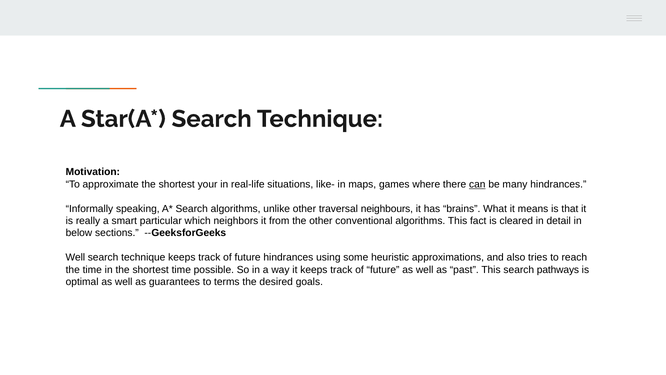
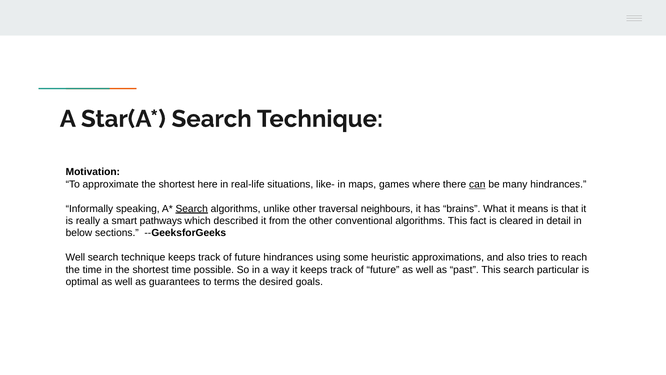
your: your -> here (208, 184)
Search underline: none -> present (192, 208)
particular: particular -> pathways (161, 221)
neighbors: neighbors -> described (236, 221)
pathways: pathways -> particular (558, 270)
